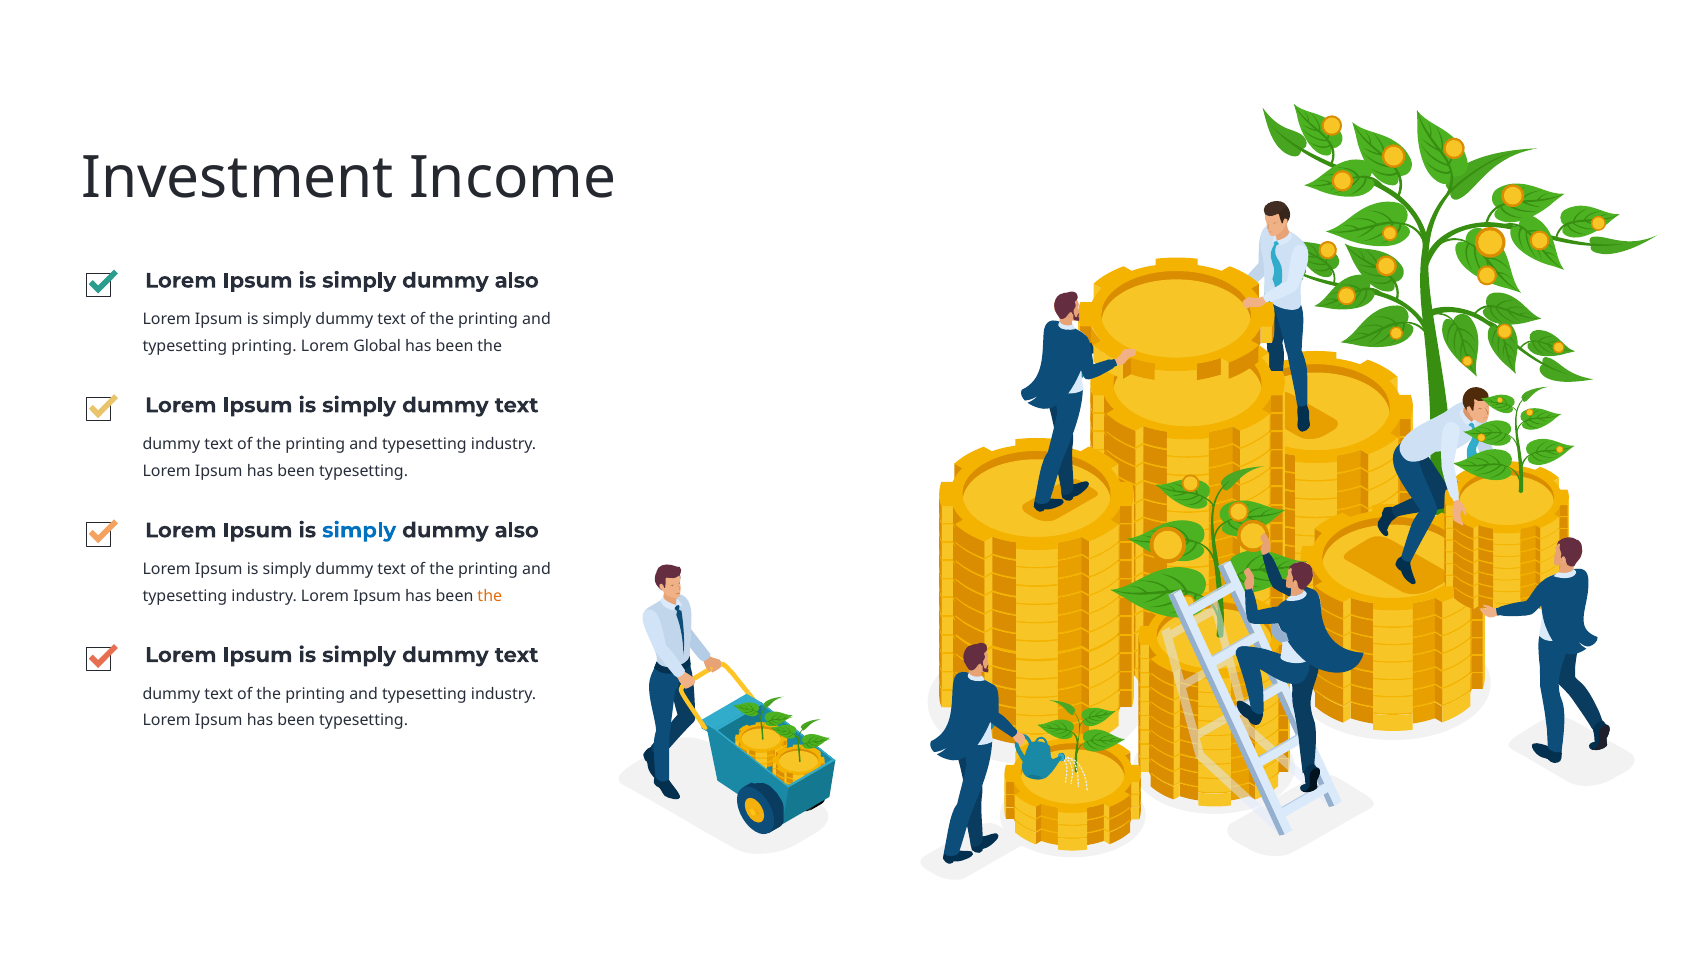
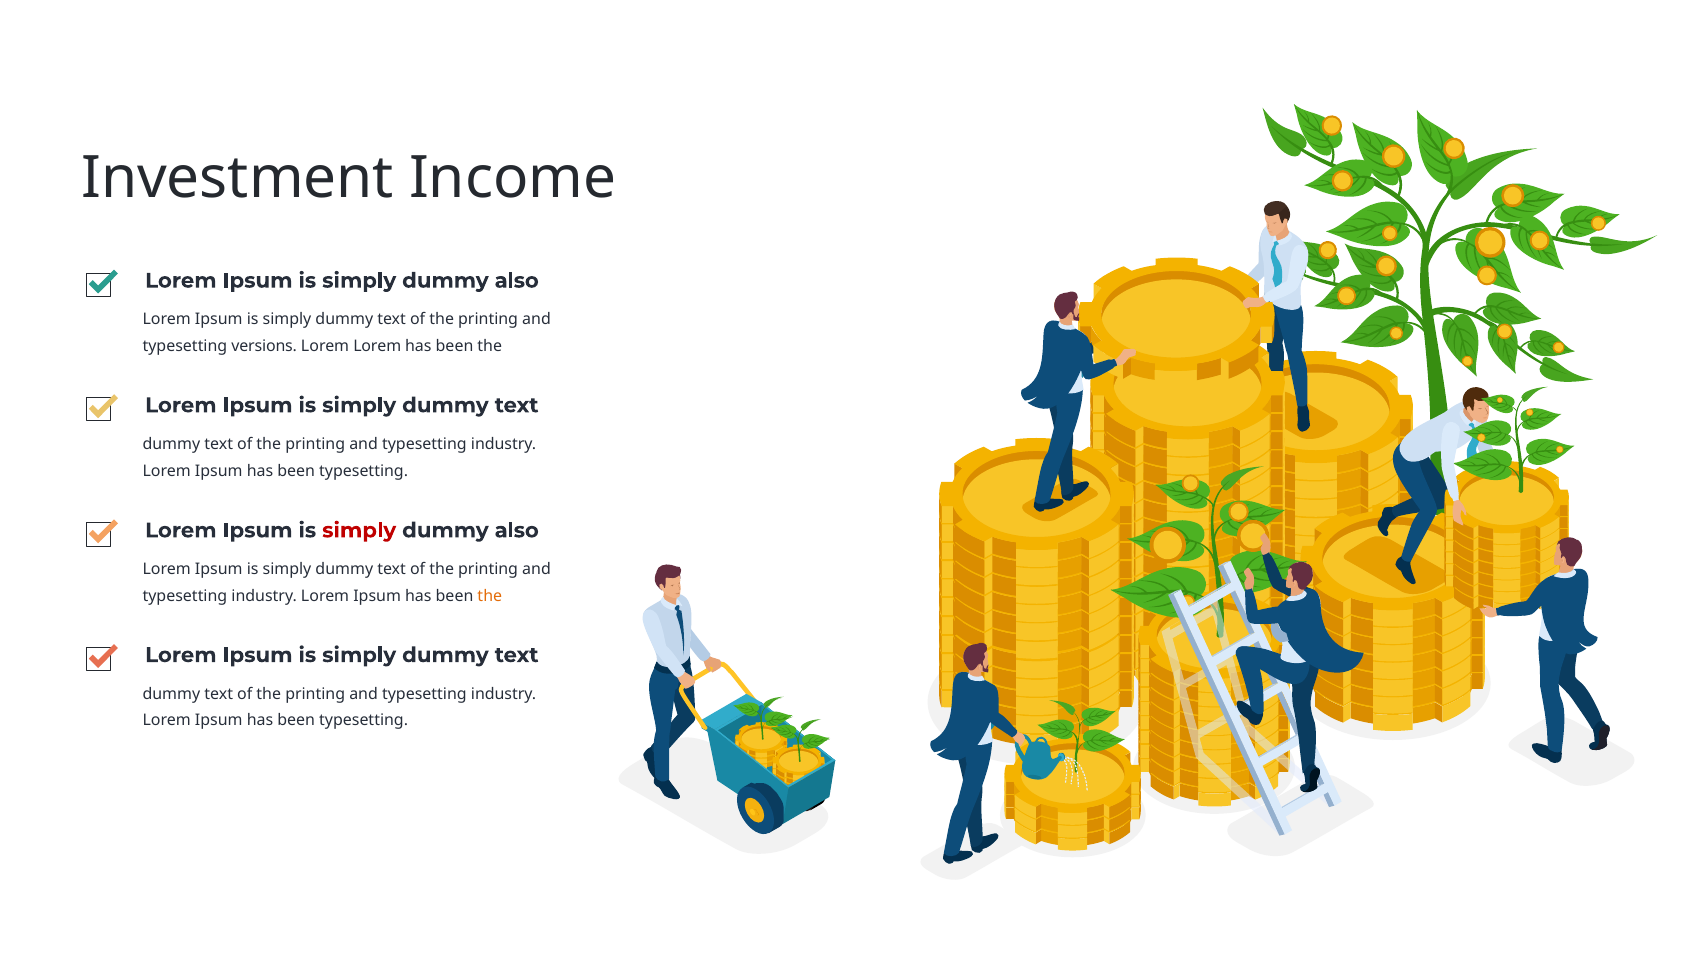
typesetting printing: printing -> versions (264, 346)
Lorem Global: Global -> Lorem (377, 346)
simply colour: blue -> red (359, 530)
